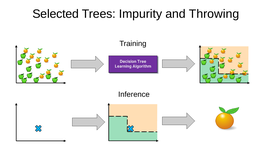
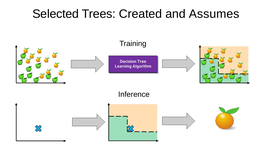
Impurity: Impurity -> Created (140, 14)
Throwing: Throwing -> Assumes (214, 14)
